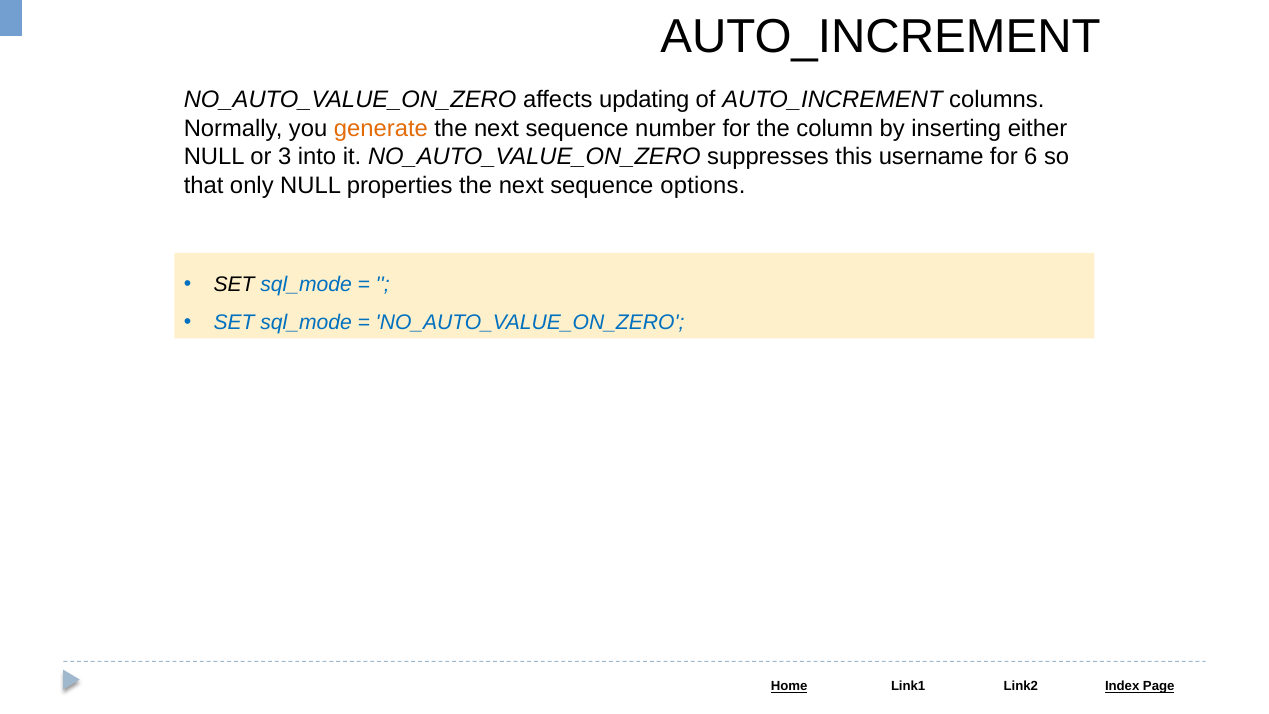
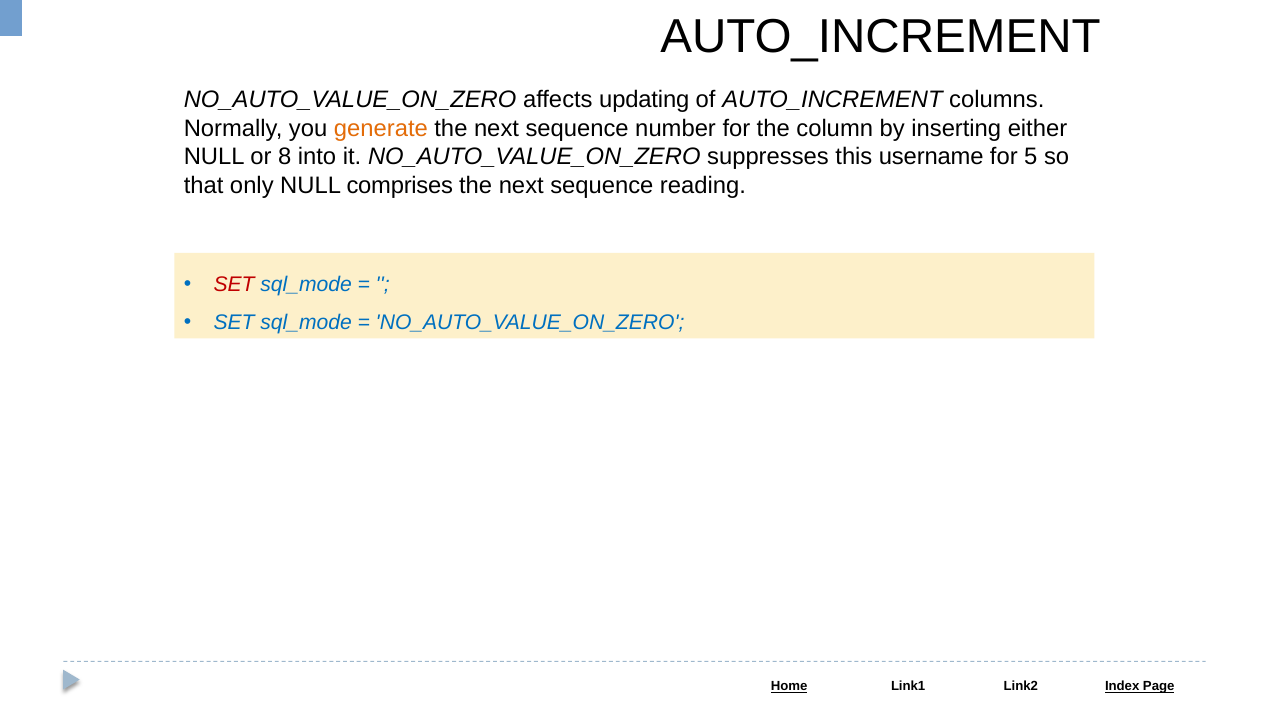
3: 3 -> 8 (285, 157)
6: 6 -> 5 (1031, 157)
properties: properties -> comprises (400, 186)
options: options -> reading (703, 186)
SET colour: black -> red (234, 284)
